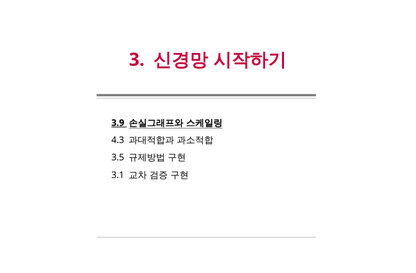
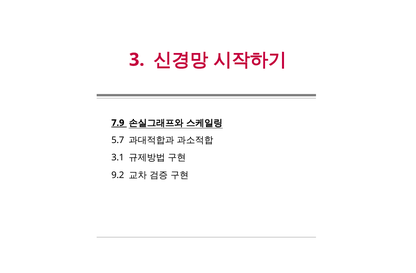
3.9: 3.9 -> 7.9 (118, 123)
4.3: 4.3 -> 5.7 (118, 140)
3.5: 3.5 -> 3.1 (118, 158)
3.1: 3.1 -> 9.2 (118, 175)
